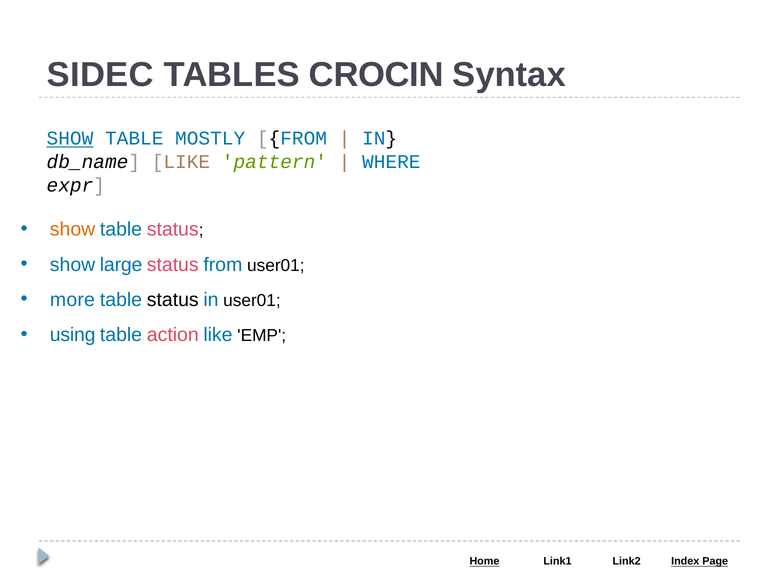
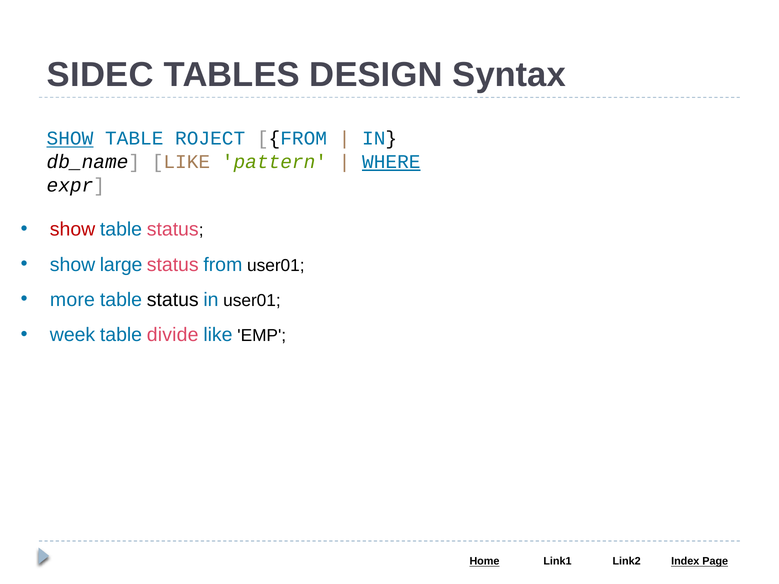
CROCIN: CROCIN -> DESIGN (376, 75)
MOSTLY: MOSTLY -> ROJECT (210, 139)
WHERE underline: none -> present (391, 162)
show colour: orange -> red (73, 230)
using: using -> week (73, 335)
action: action -> divide (173, 335)
